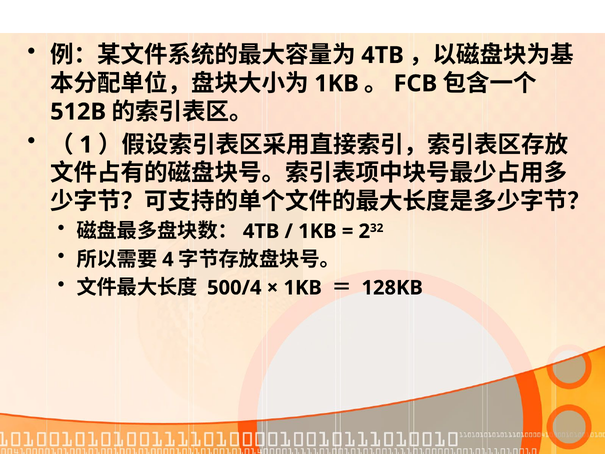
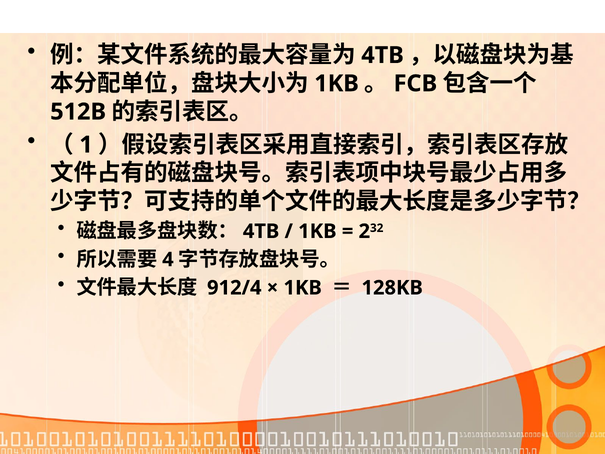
500/4: 500/4 -> 912/4 (234, 288)
